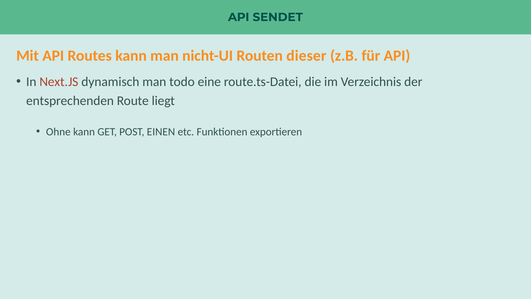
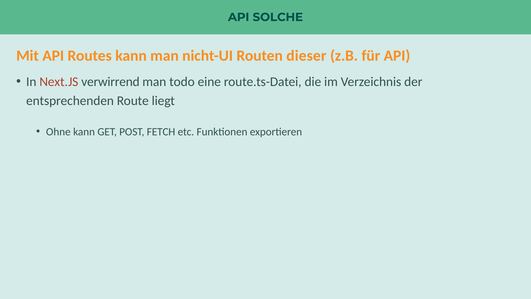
SENDET: SENDET -> SOLCHE (278, 17)
dynamisch: dynamisch -> verwirrend (110, 82)
EINEN: EINEN -> FETCH (161, 132)
